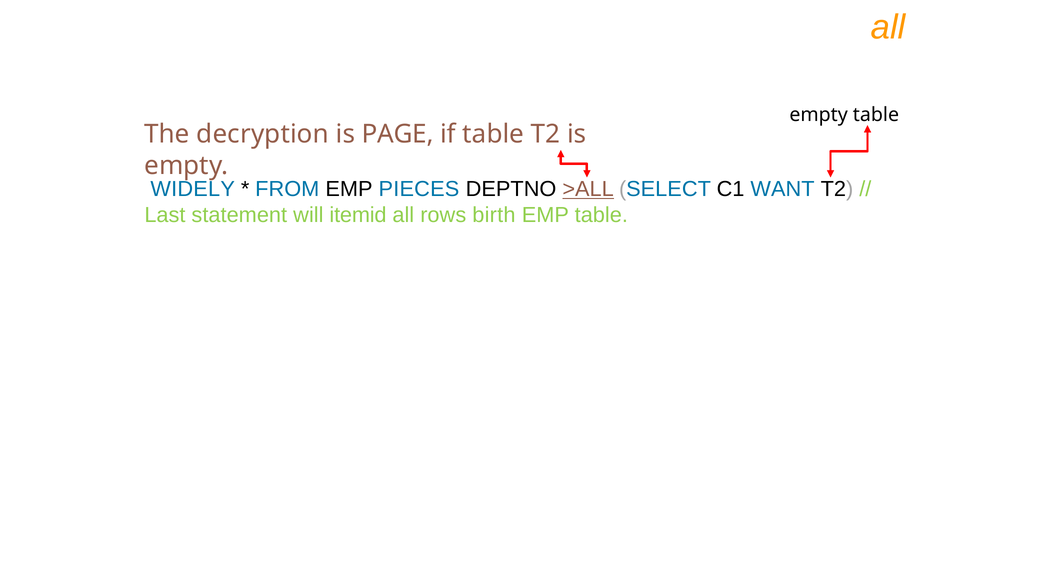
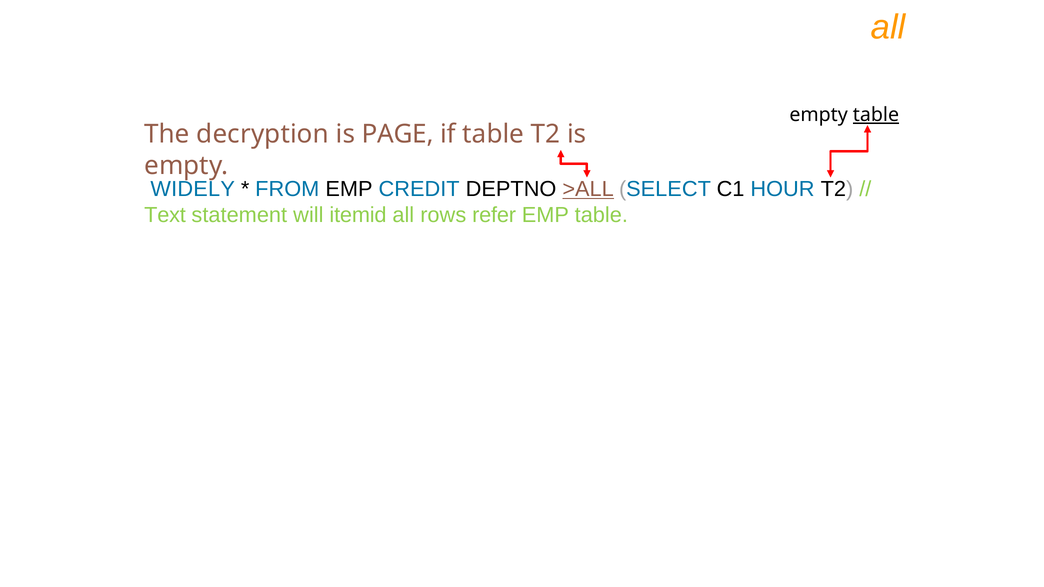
table underline: none -> present (876, 115)
PIECES: PIECES -> CREDIT (419, 189)
WANT: WANT -> HOUR (783, 189)
Last: Last -> Text (165, 215)
birth: birth -> refer (494, 215)
